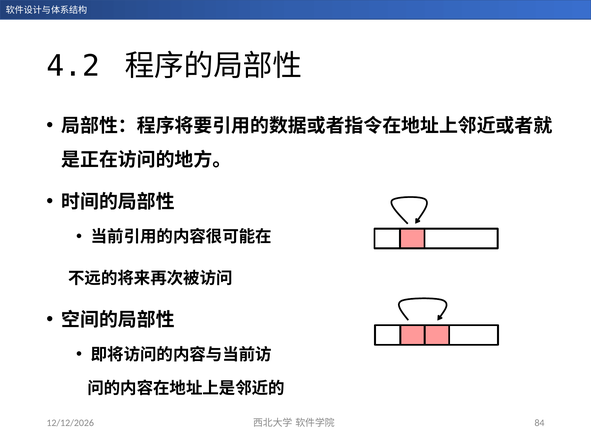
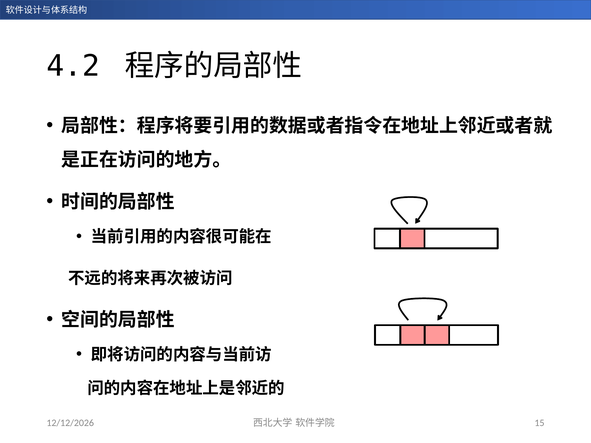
84: 84 -> 15 (539, 423)
